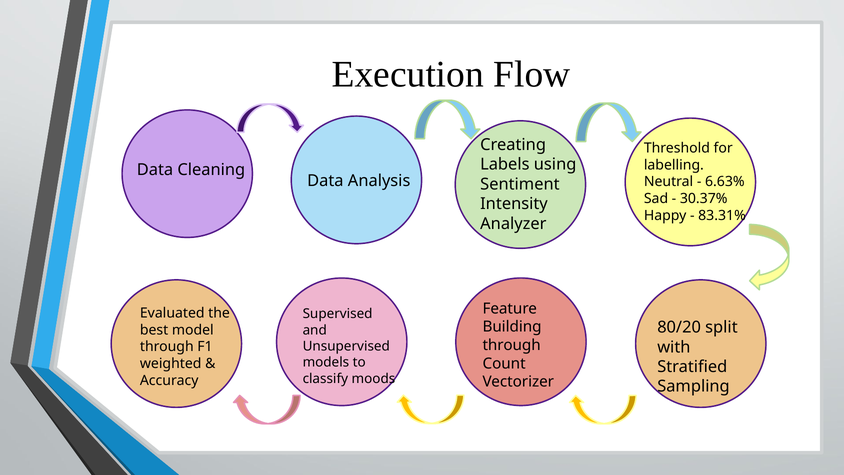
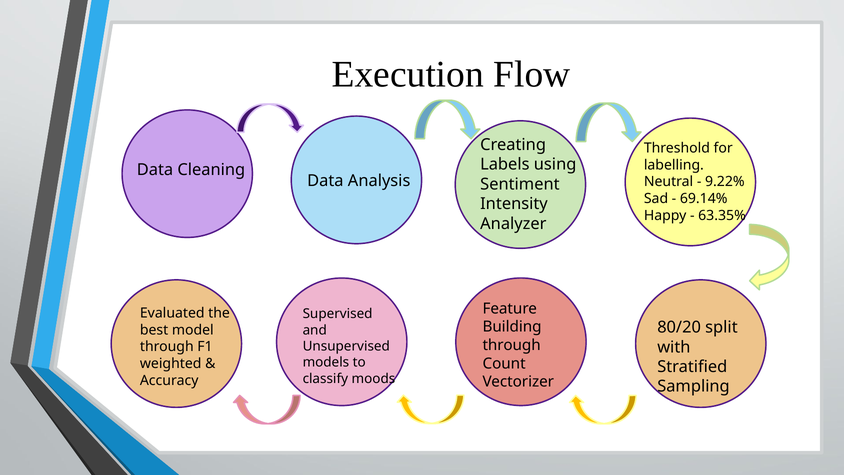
6.63%: 6.63% -> 9.22% (725, 182)
30.37%: 30.37% -> 69.14% (704, 199)
83.31%: 83.31% -> 63.35% (722, 215)
